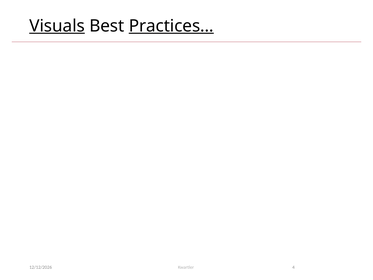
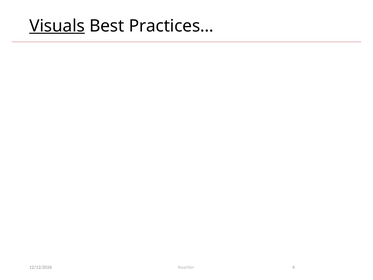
Practices… underline: present -> none (171, 26)
